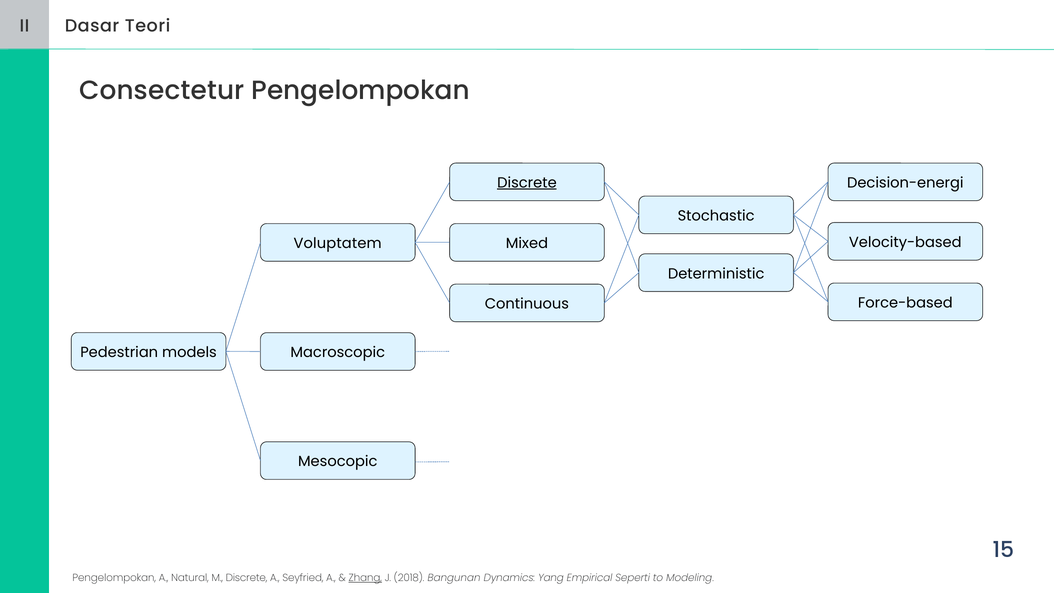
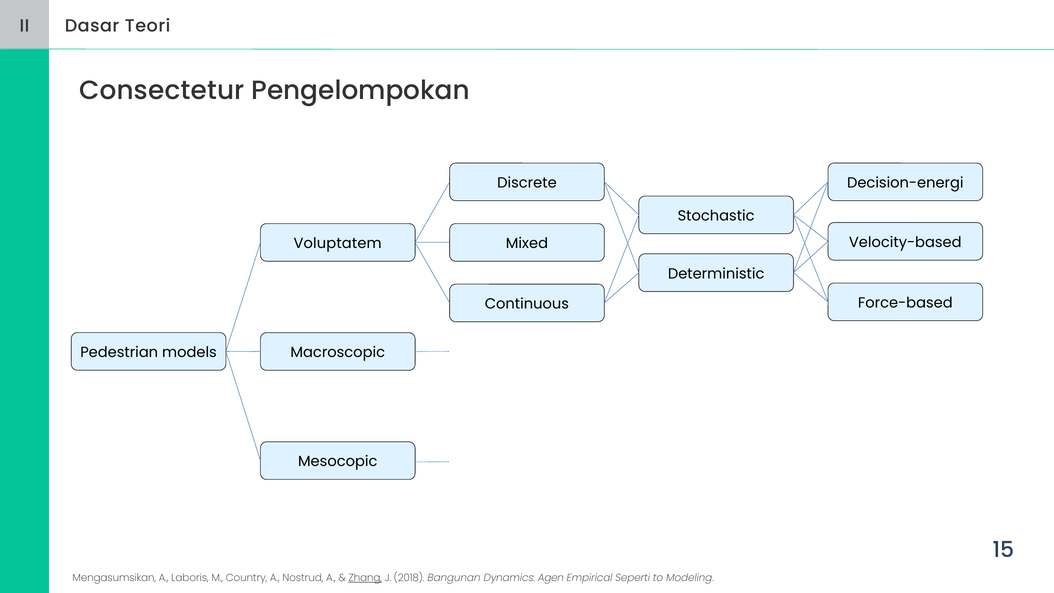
Discrete underline: present -> none (527, 183)
Pengelompokan: Pengelompokan -> Mengasumsikan (114, 578)
Natural: Natural -> Laboris (190, 578)
M Discrete: Discrete -> Country (246, 578)
Seyfried: Seyfried -> Nostrud (303, 578)
Yang: Yang -> Agen (551, 578)
